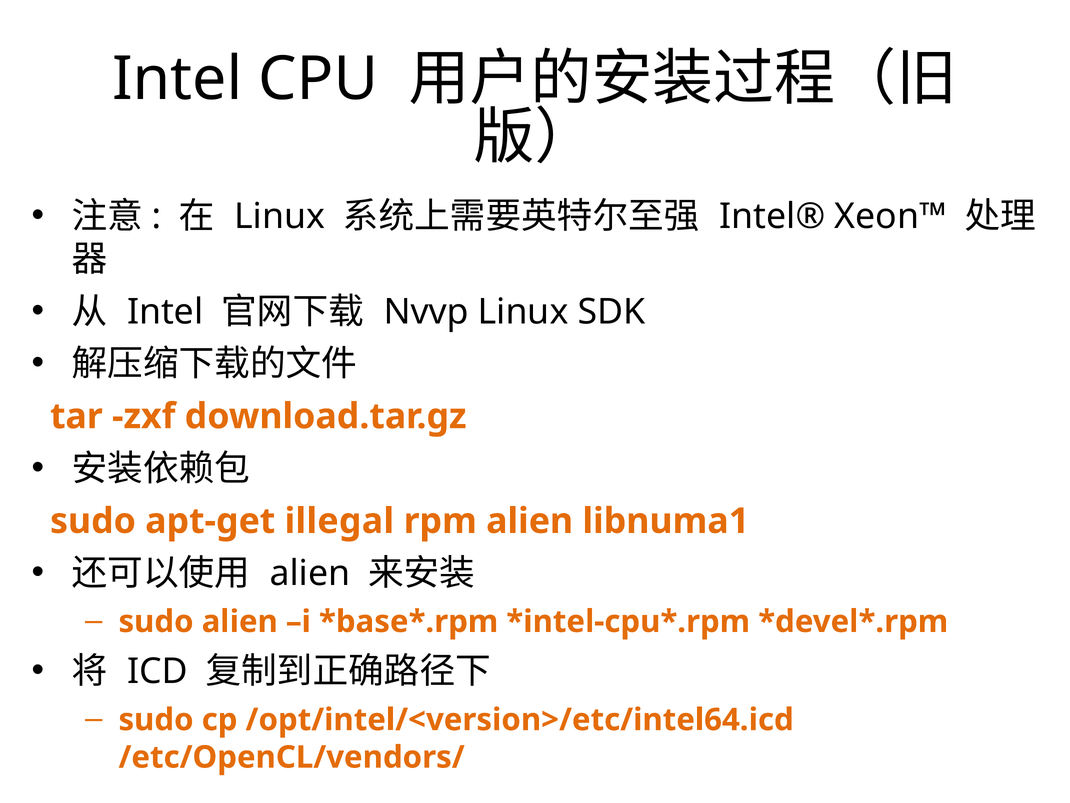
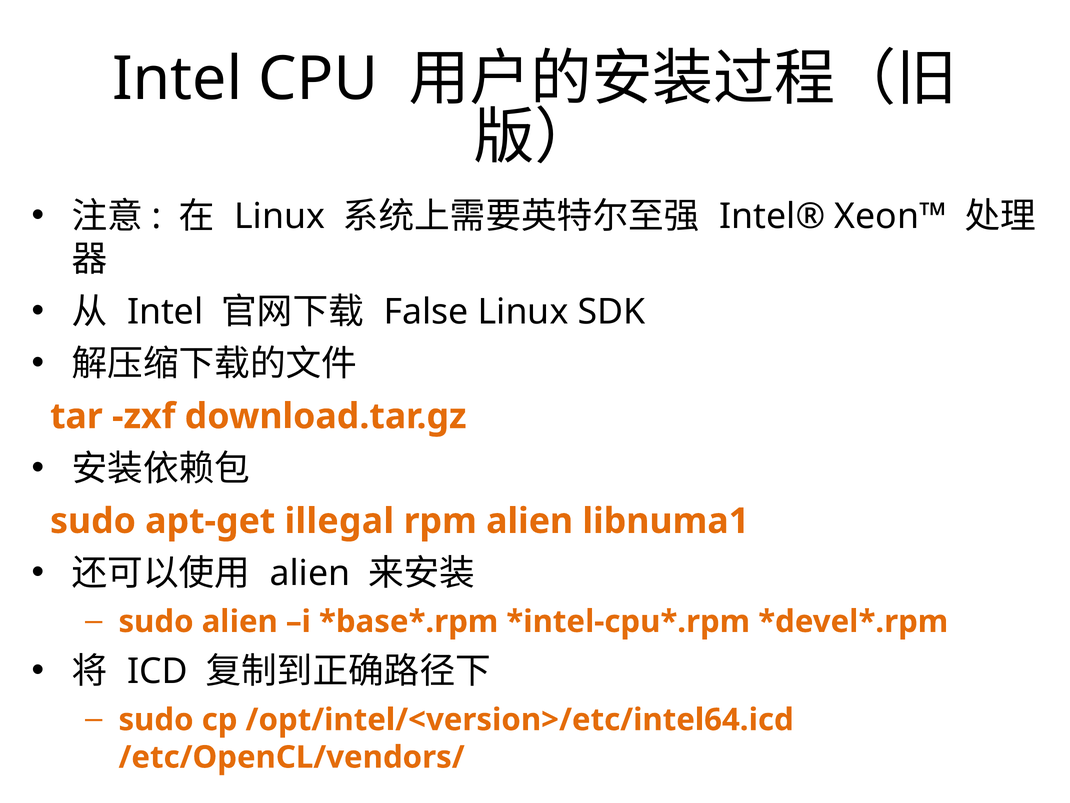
Nvvp: Nvvp -> False (426, 312)
